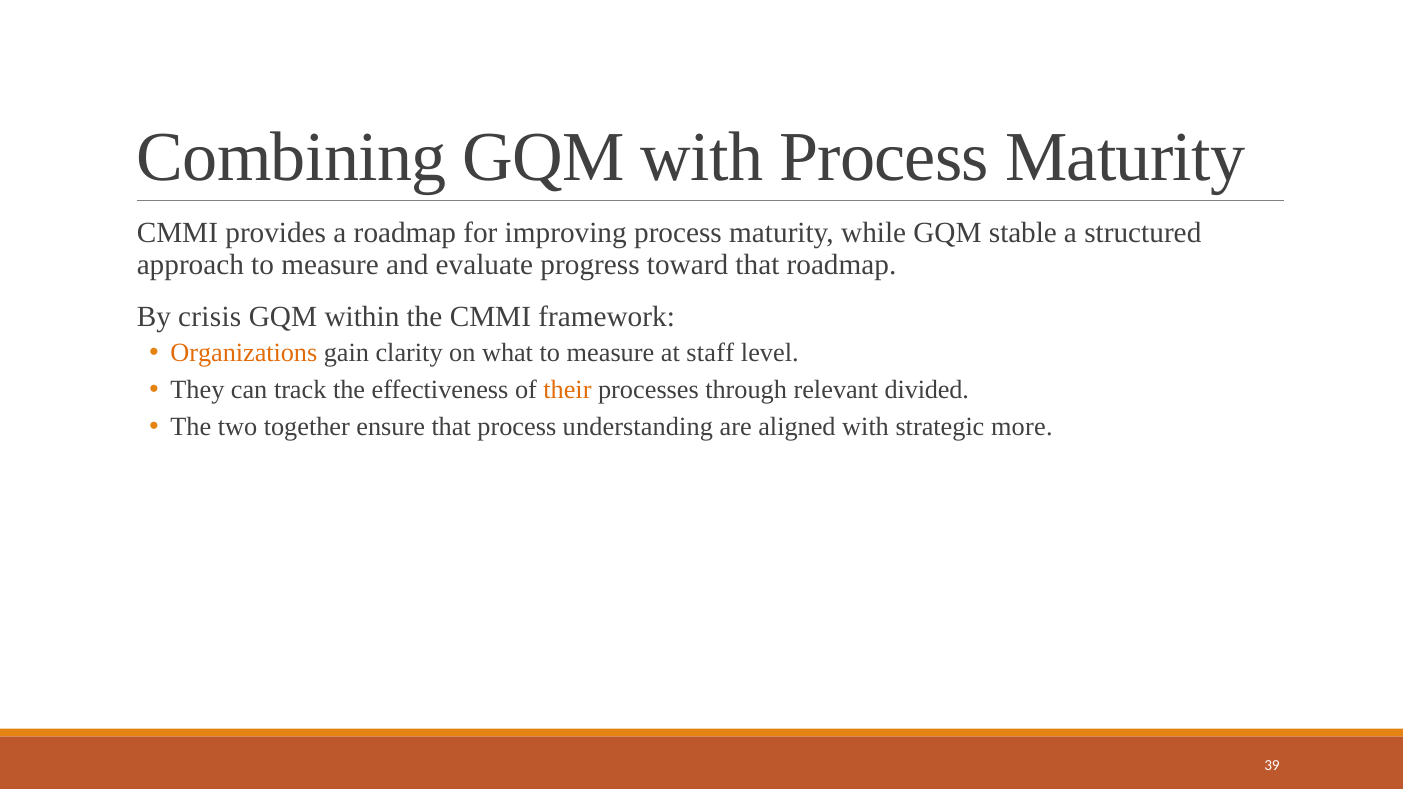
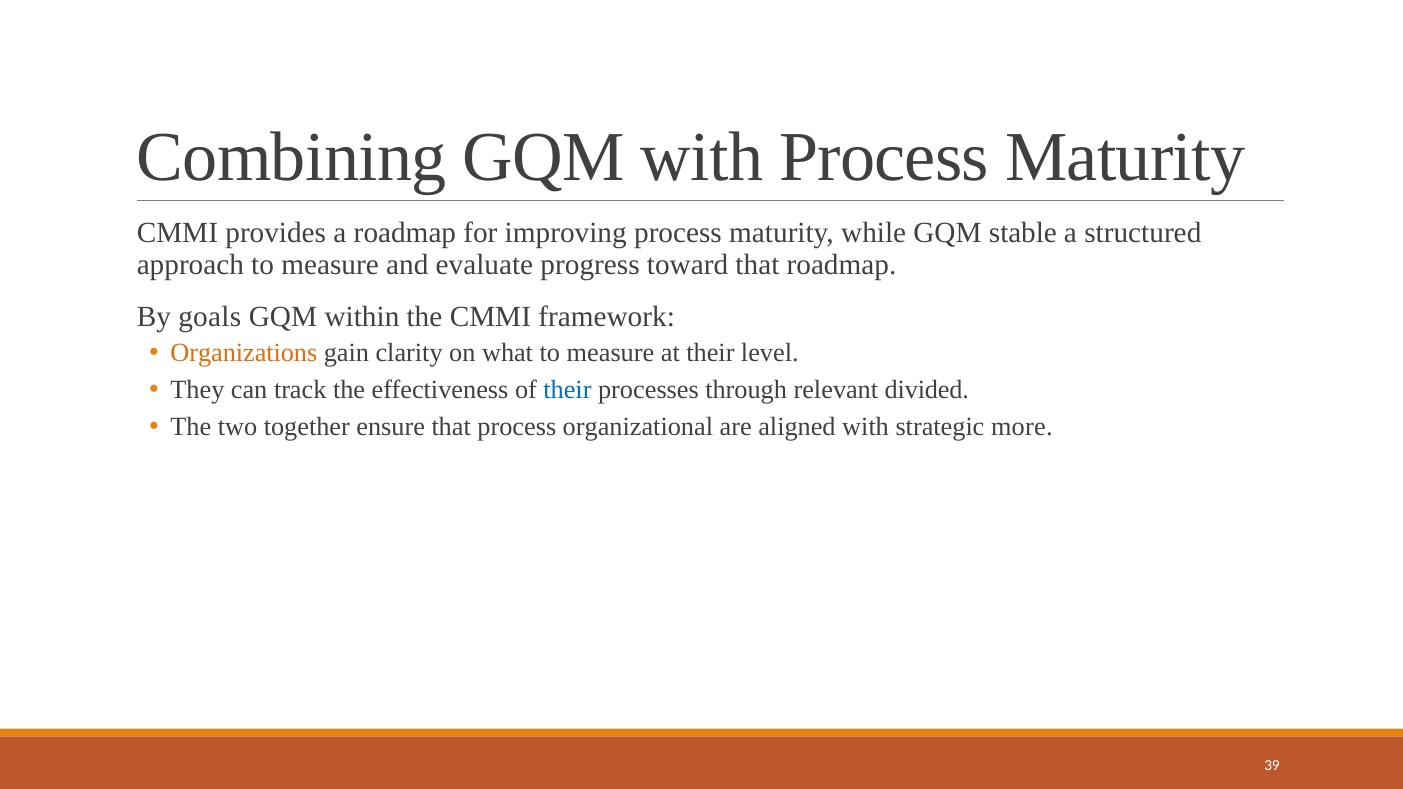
crisis: crisis -> goals (210, 317)
at staff: staff -> their (710, 353)
their colour: orange -> blue (567, 390)
understanding: understanding -> organizational (638, 427)
